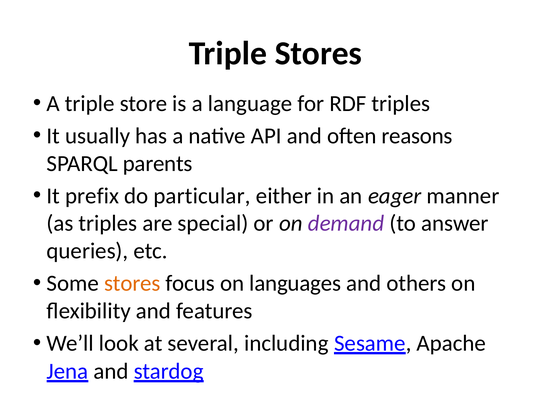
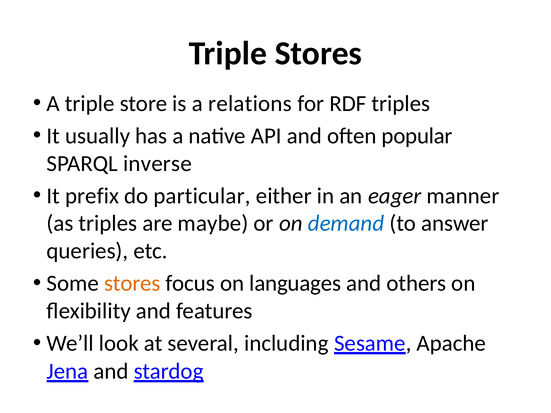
language: language -> relations (250, 104)
reasons: reasons -> popular (417, 136)
parents: parents -> inverse (157, 164)
special: special -> maybe (213, 224)
demand colour: purple -> blue (346, 224)
